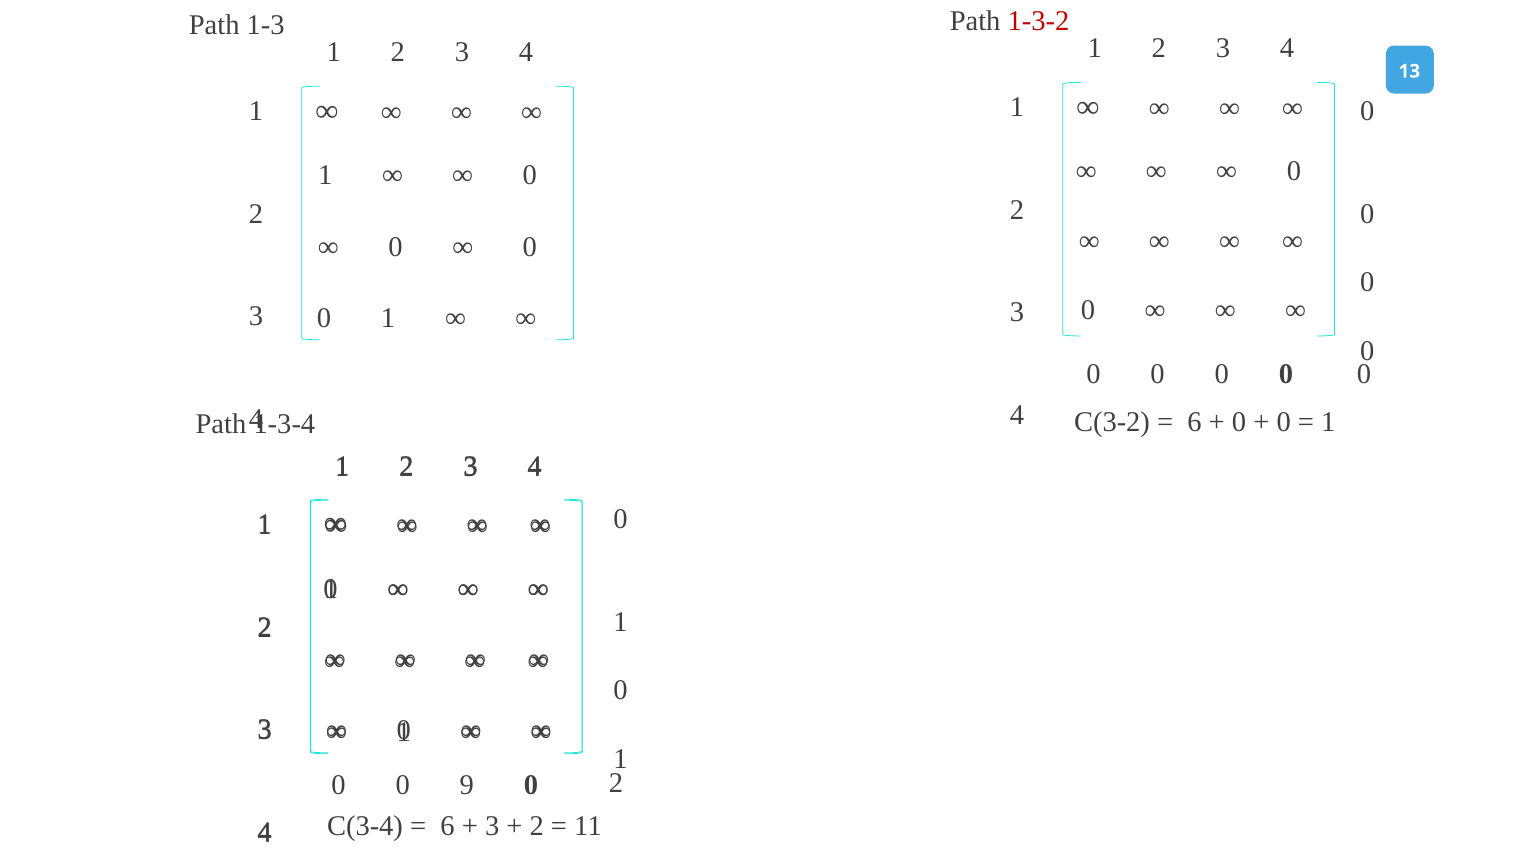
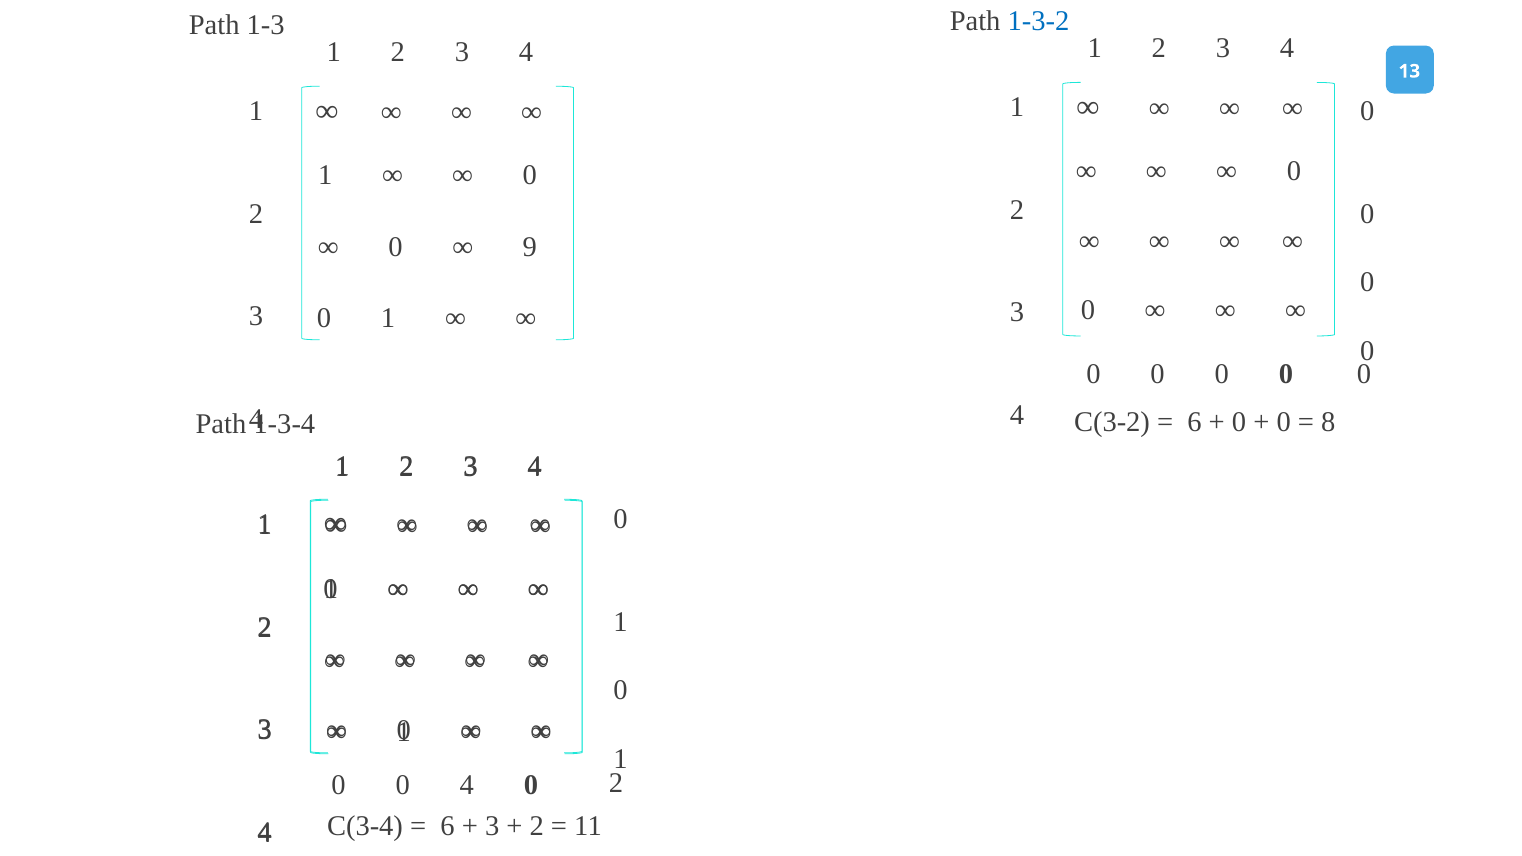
1-3-2 colour: red -> blue (1039, 21)
0: 0 -> 9 (530, 247)
1: 1 -> 8 (1328, 422)
0 9: 9 -> 4 (467, 785)
